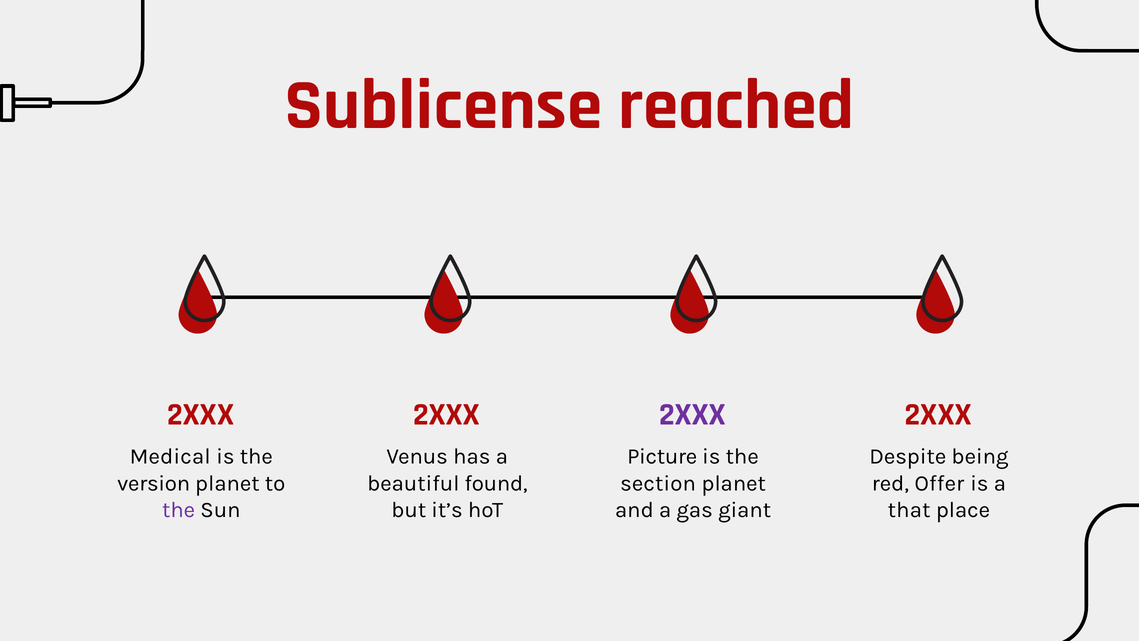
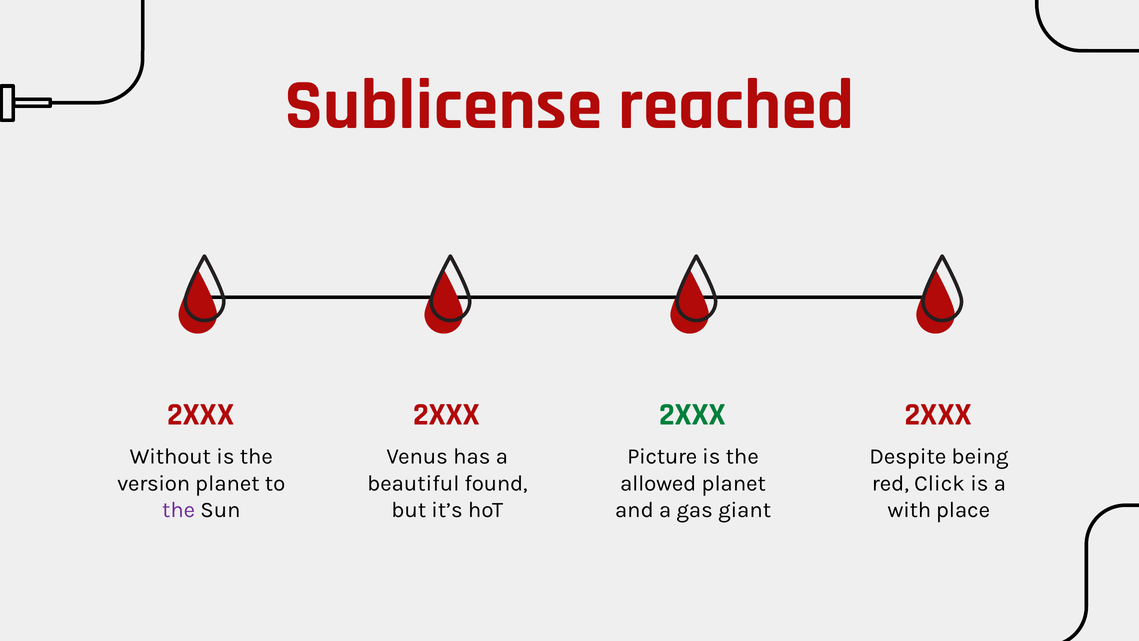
2XXX colour: purple -> green (692, 414)
Medical: Medical -> Without (170, 456)
section: section -> allowed (658, 483)
Offer: Offer -> Click (939, 483)
that: that -> with (909, 510)
